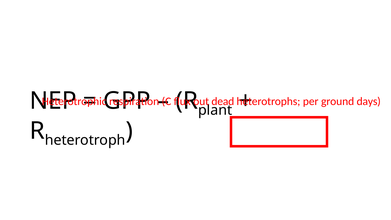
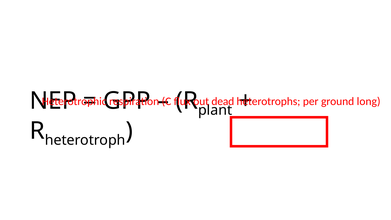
days: days -> long (369, 101)
